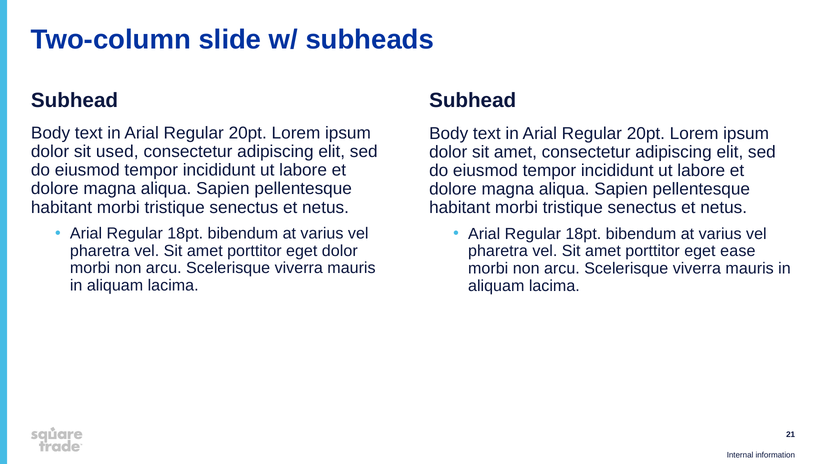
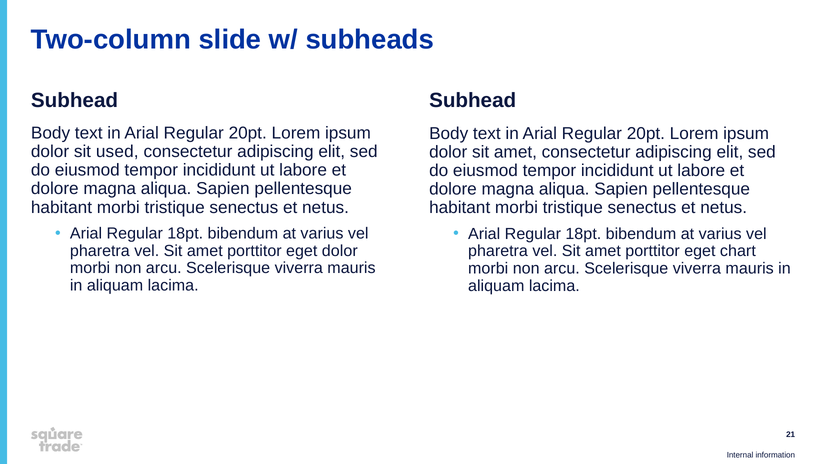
ease: ease -> chart (738, 251)
